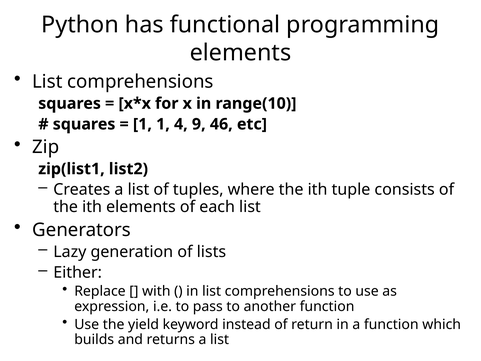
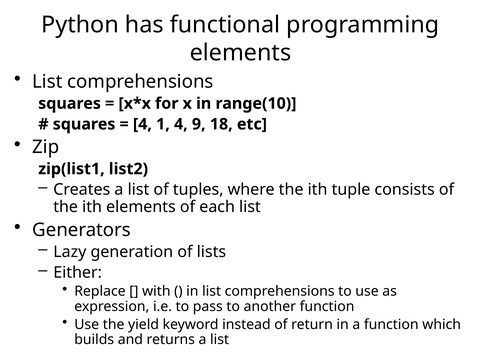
1: 1 -> 4 (142, 124)
46: 46 -> 18 (221, 124)
